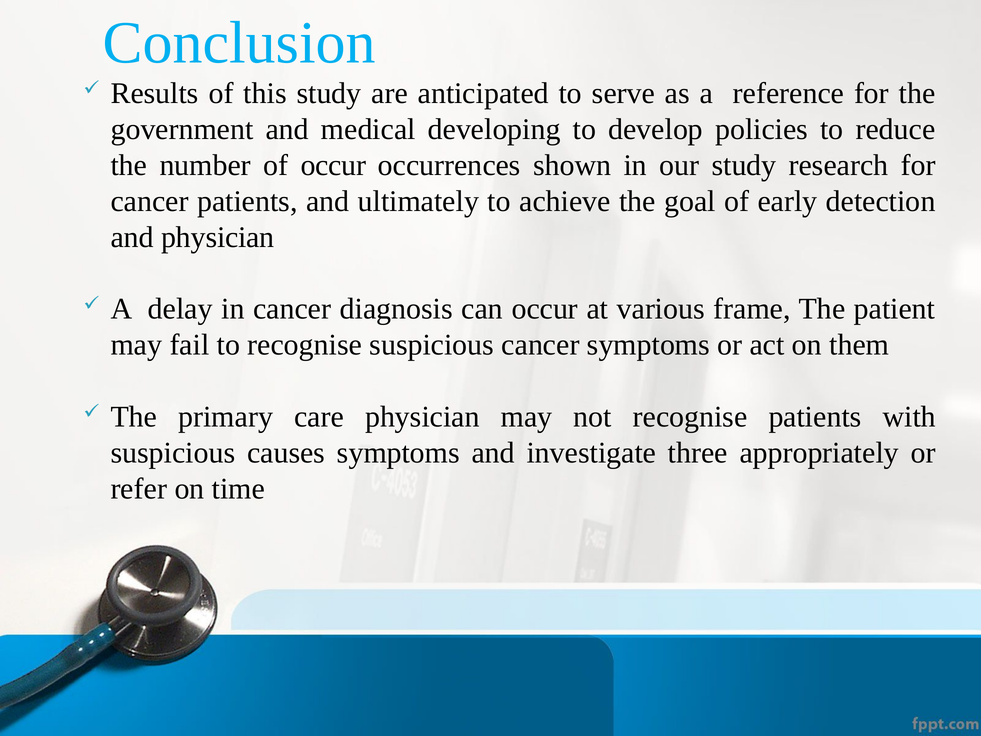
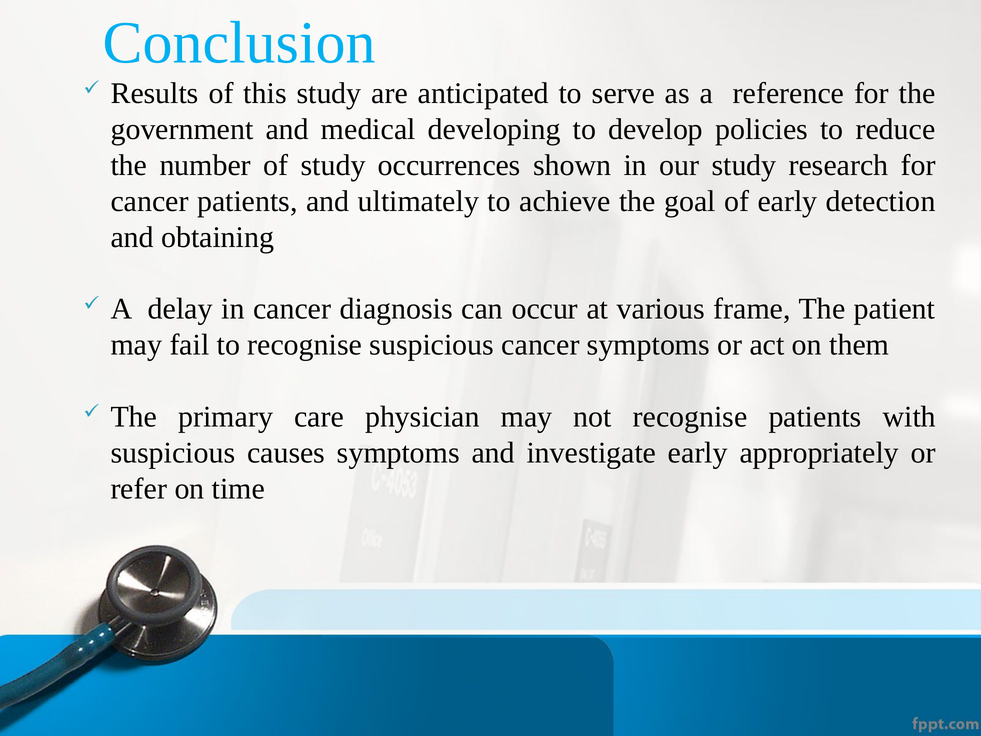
of occur: occur -> study (333, 165)
and physician: physician -> obtaining (218, 237)
investigate three: three -> early (698, 453)
